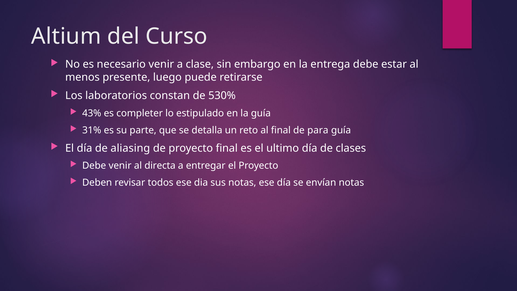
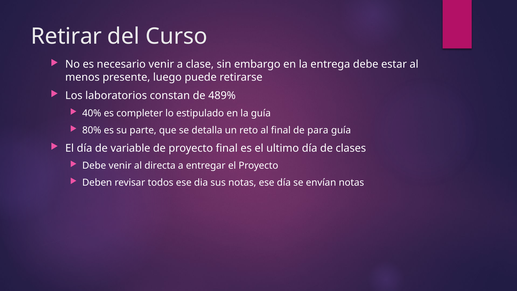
Altium: Altium -> Retirar (66, 36)
530%: 530% -> 489% (222, 96)
43%: 43% -> 40% (92, 113)
31%: 31% -> 80% (92, 130)
aliasing: aliasing -> variable (130, 148)
